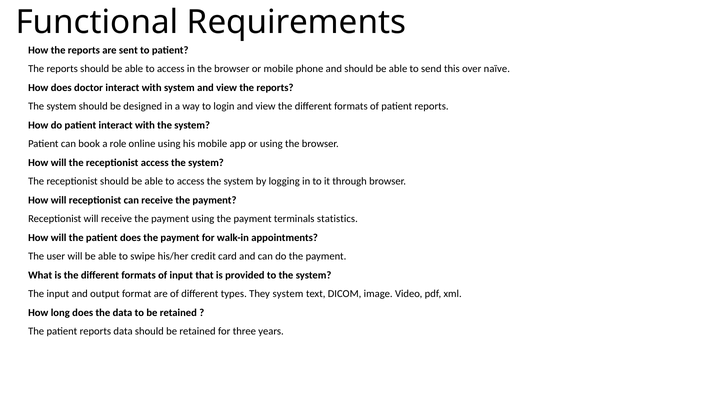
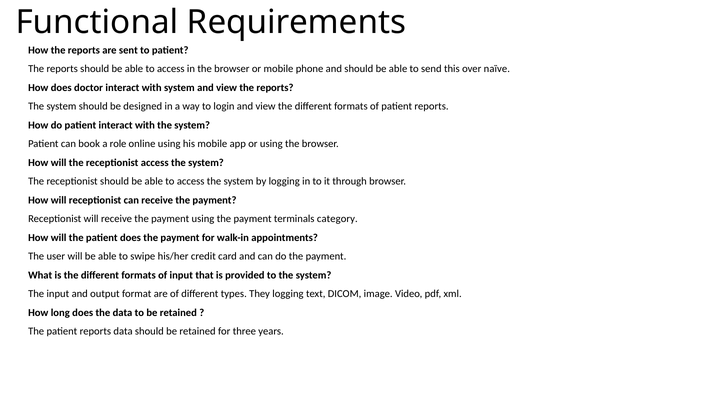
statistics: statistics -> category (337, 219)
They system: system -> logging (288, 294)
